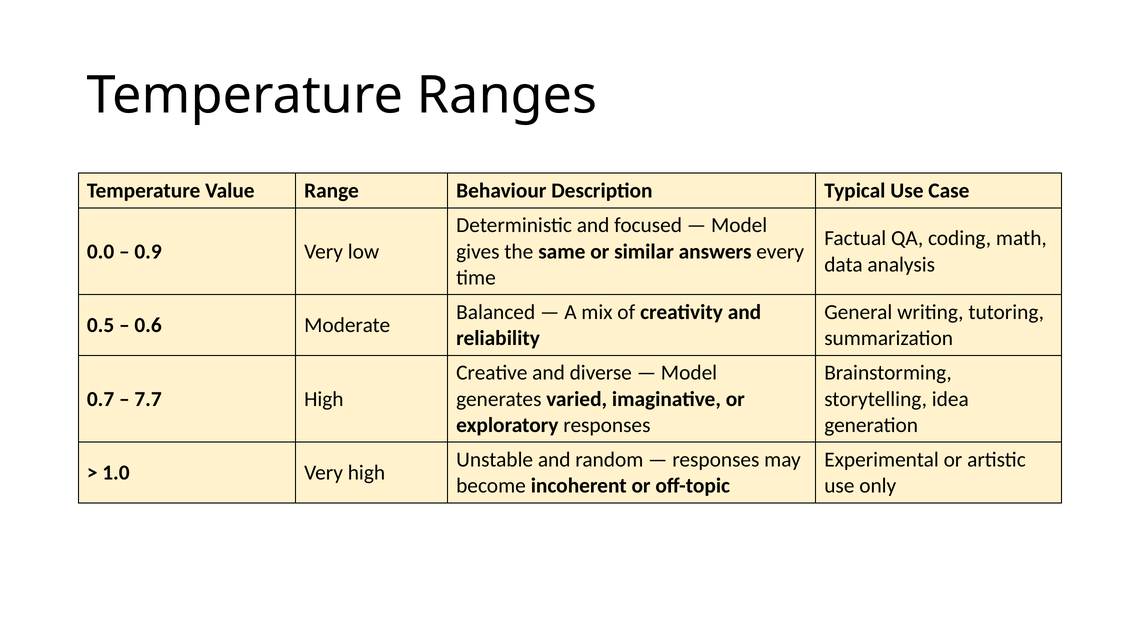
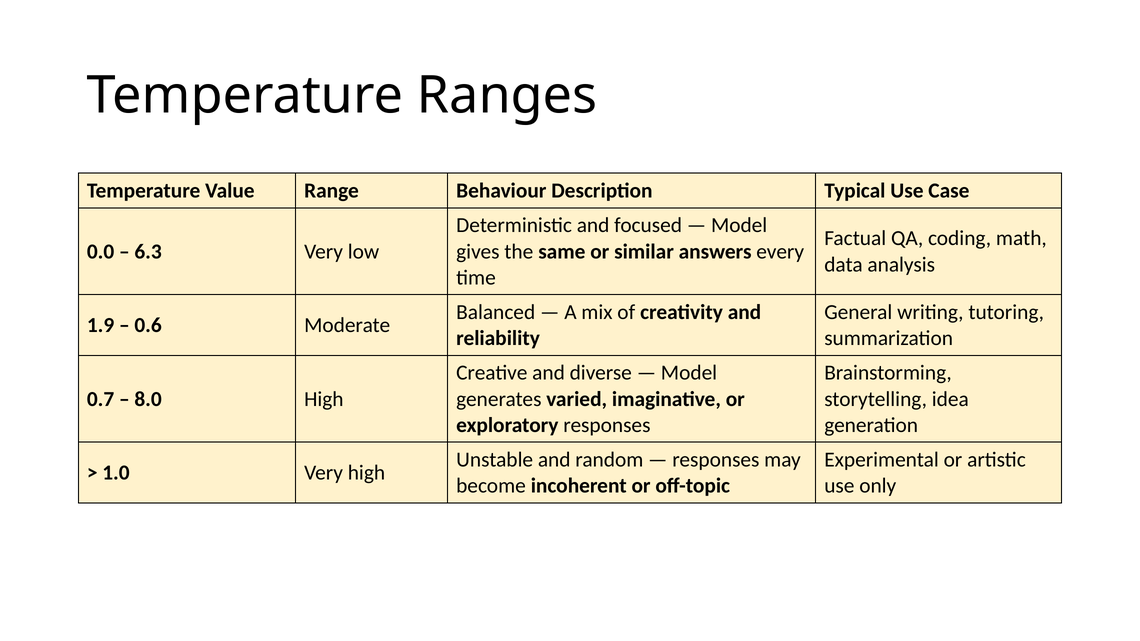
0.9: 0.9 -> 6.3 (148, 252)
0.5: 0.5 -> 1.9 (101, 325)
7.7: 7.7 -> 8.0 (148, 399)
